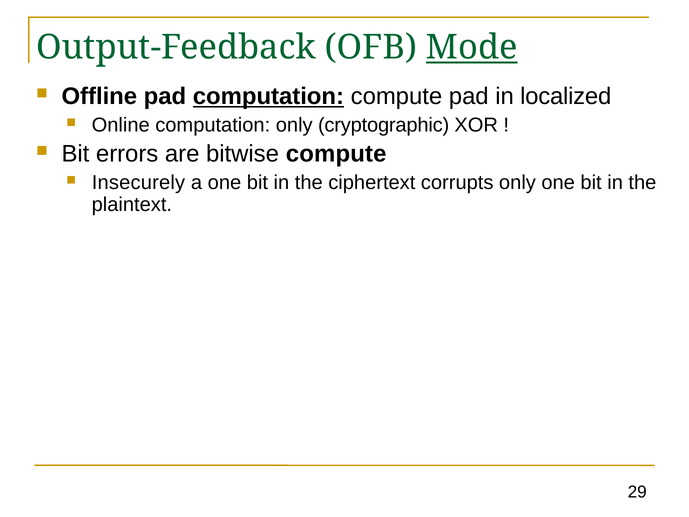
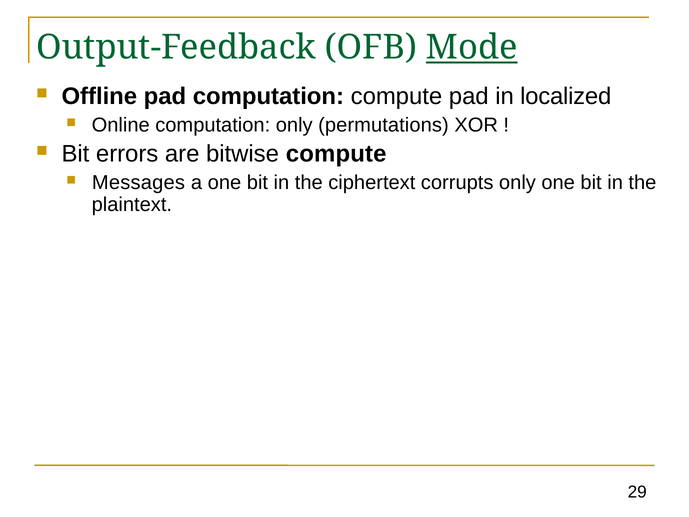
computation underline: present -> none (268, 96)
cryptographic: cryptographic -> permutations (383, 125)
Insecurely: Insecurely -> Messages (138, 183)
